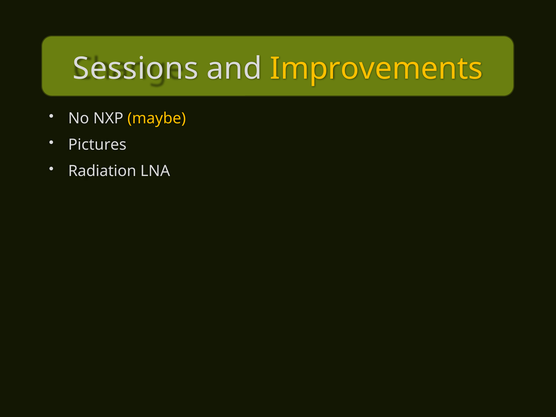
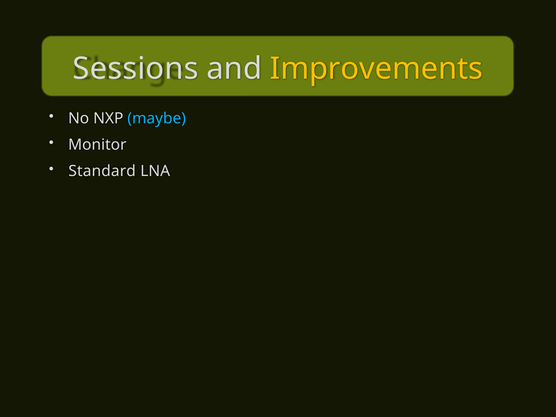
maybe colour: yellow -> light blue (157, 118)
Pictures: Pictures -> Monitor (97, 145)
Radiation: Radiation -> Standard (102, 171)
